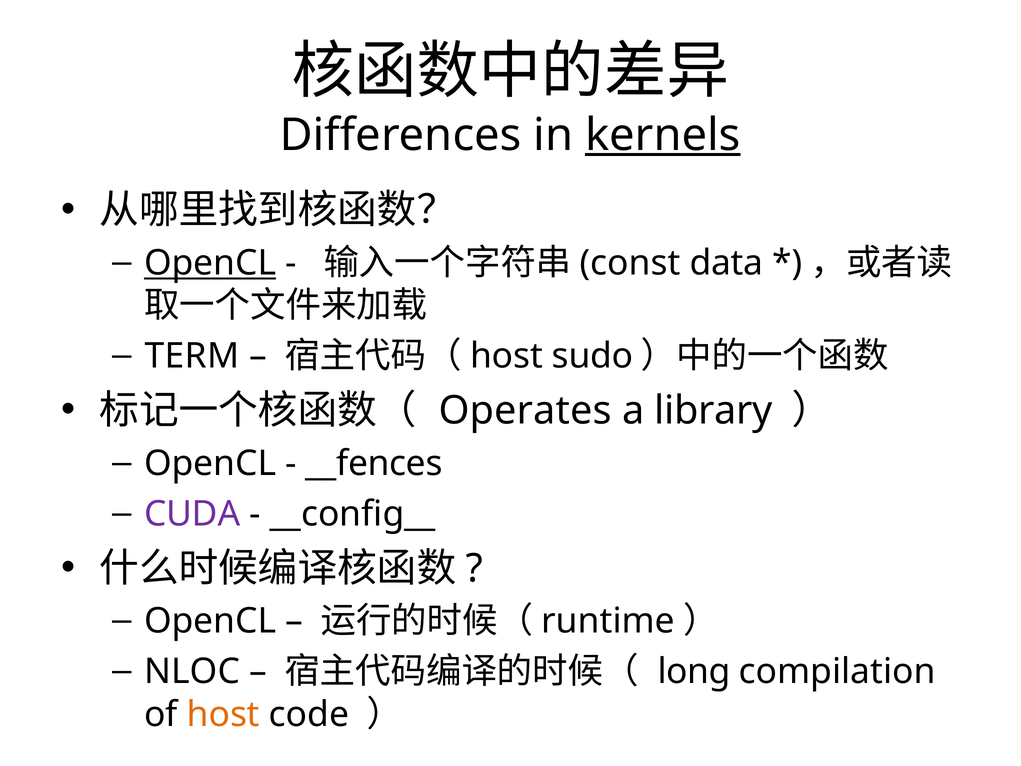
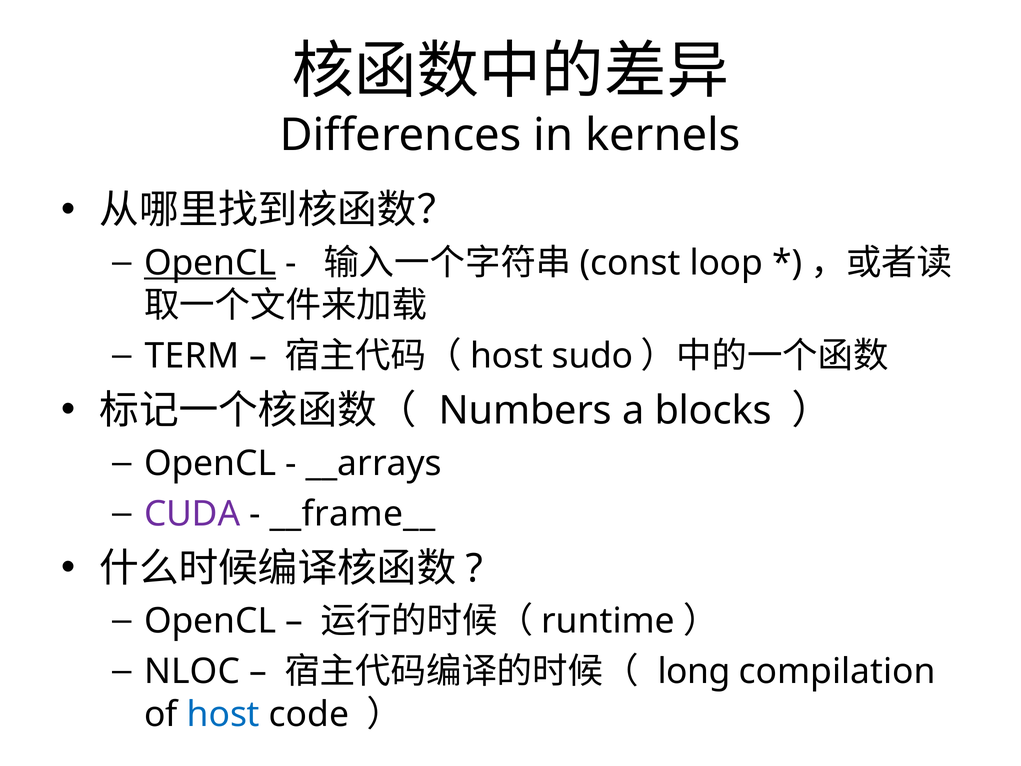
kernels underline: present -> none (663, 135)
data: data -> loop (726, 263)
Operates: Operates -> Numbers (525, 411)
library: library -> blocks (713, 411)
__fences: __fences -> __arrays (374, 463)
__config__: __config__ -> __frame__ (353, 514)
host colour: orange -> blue (223, 714)
